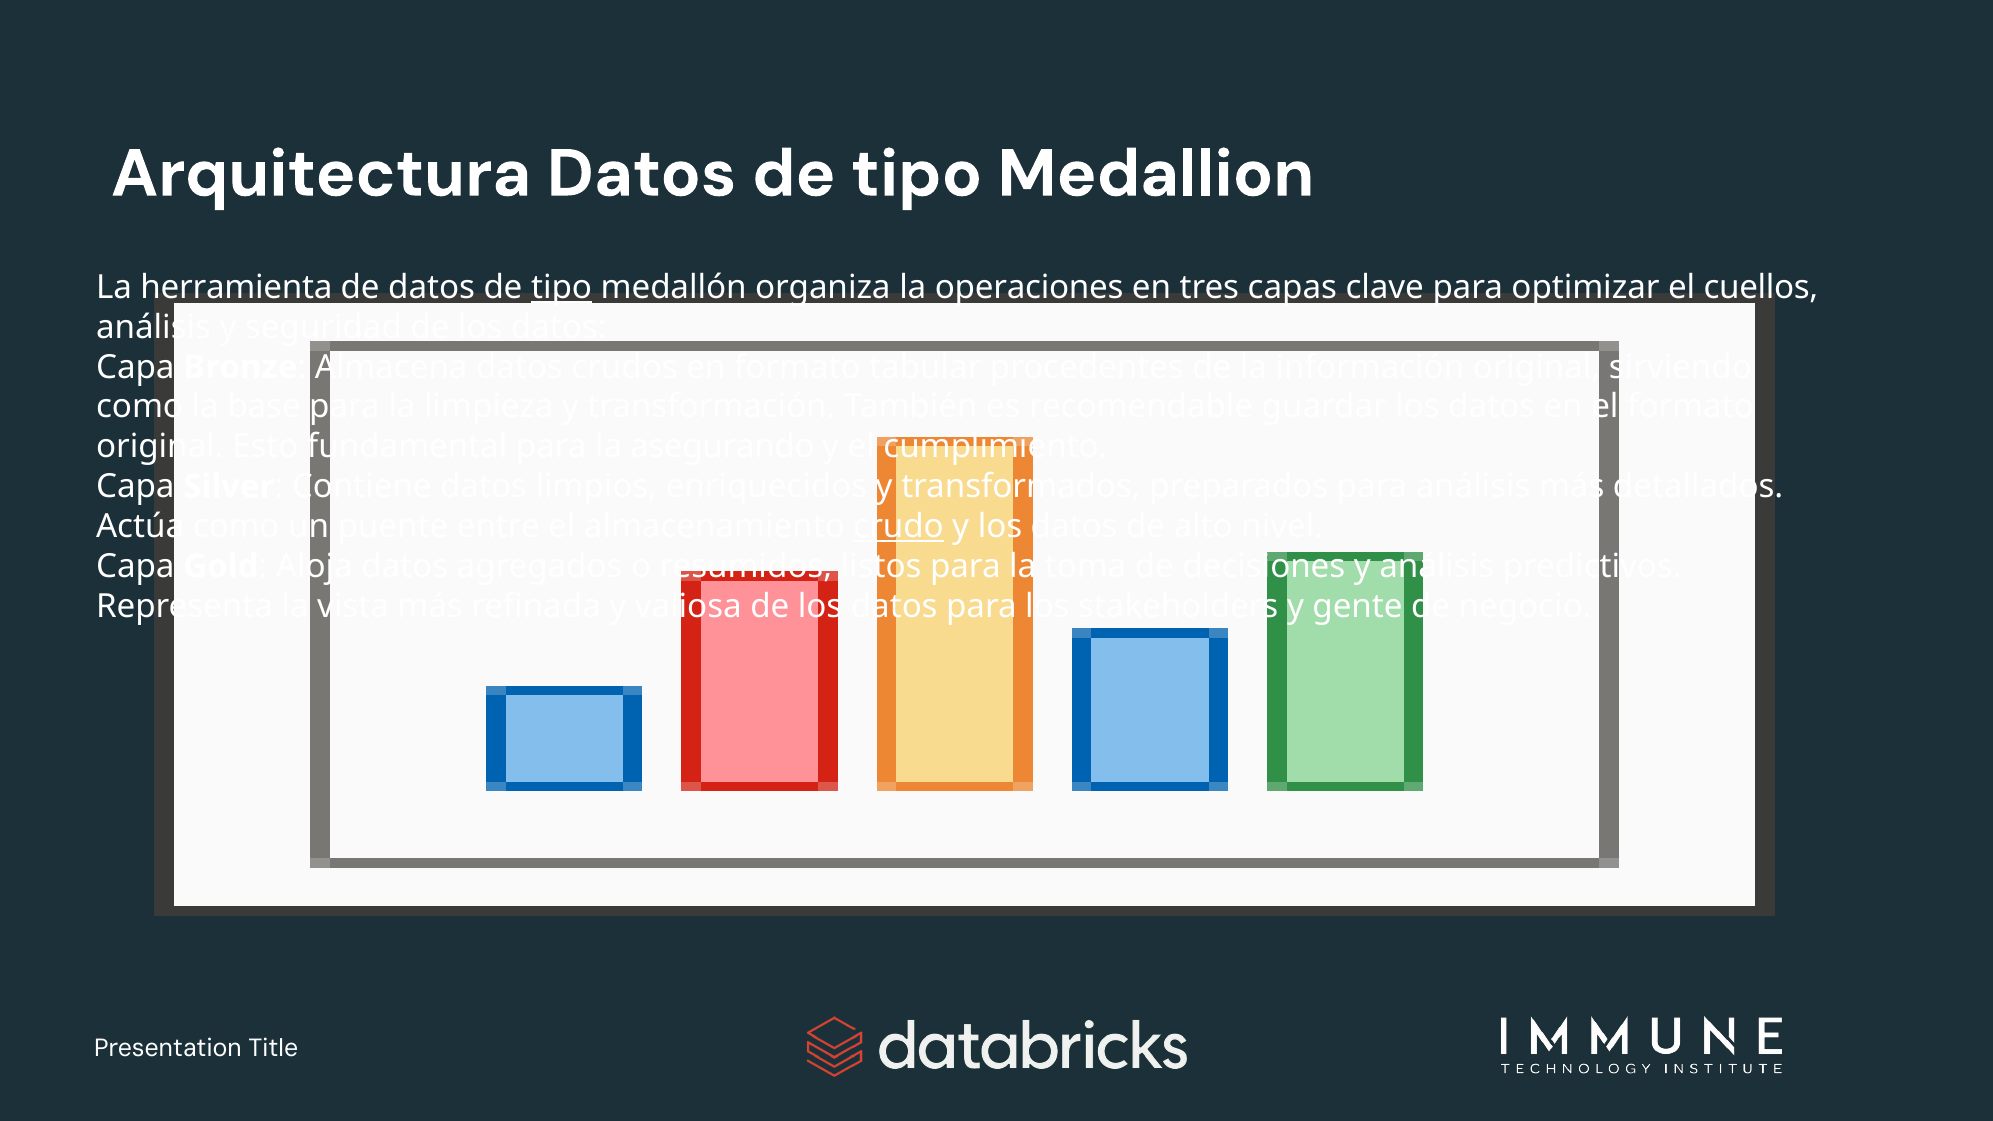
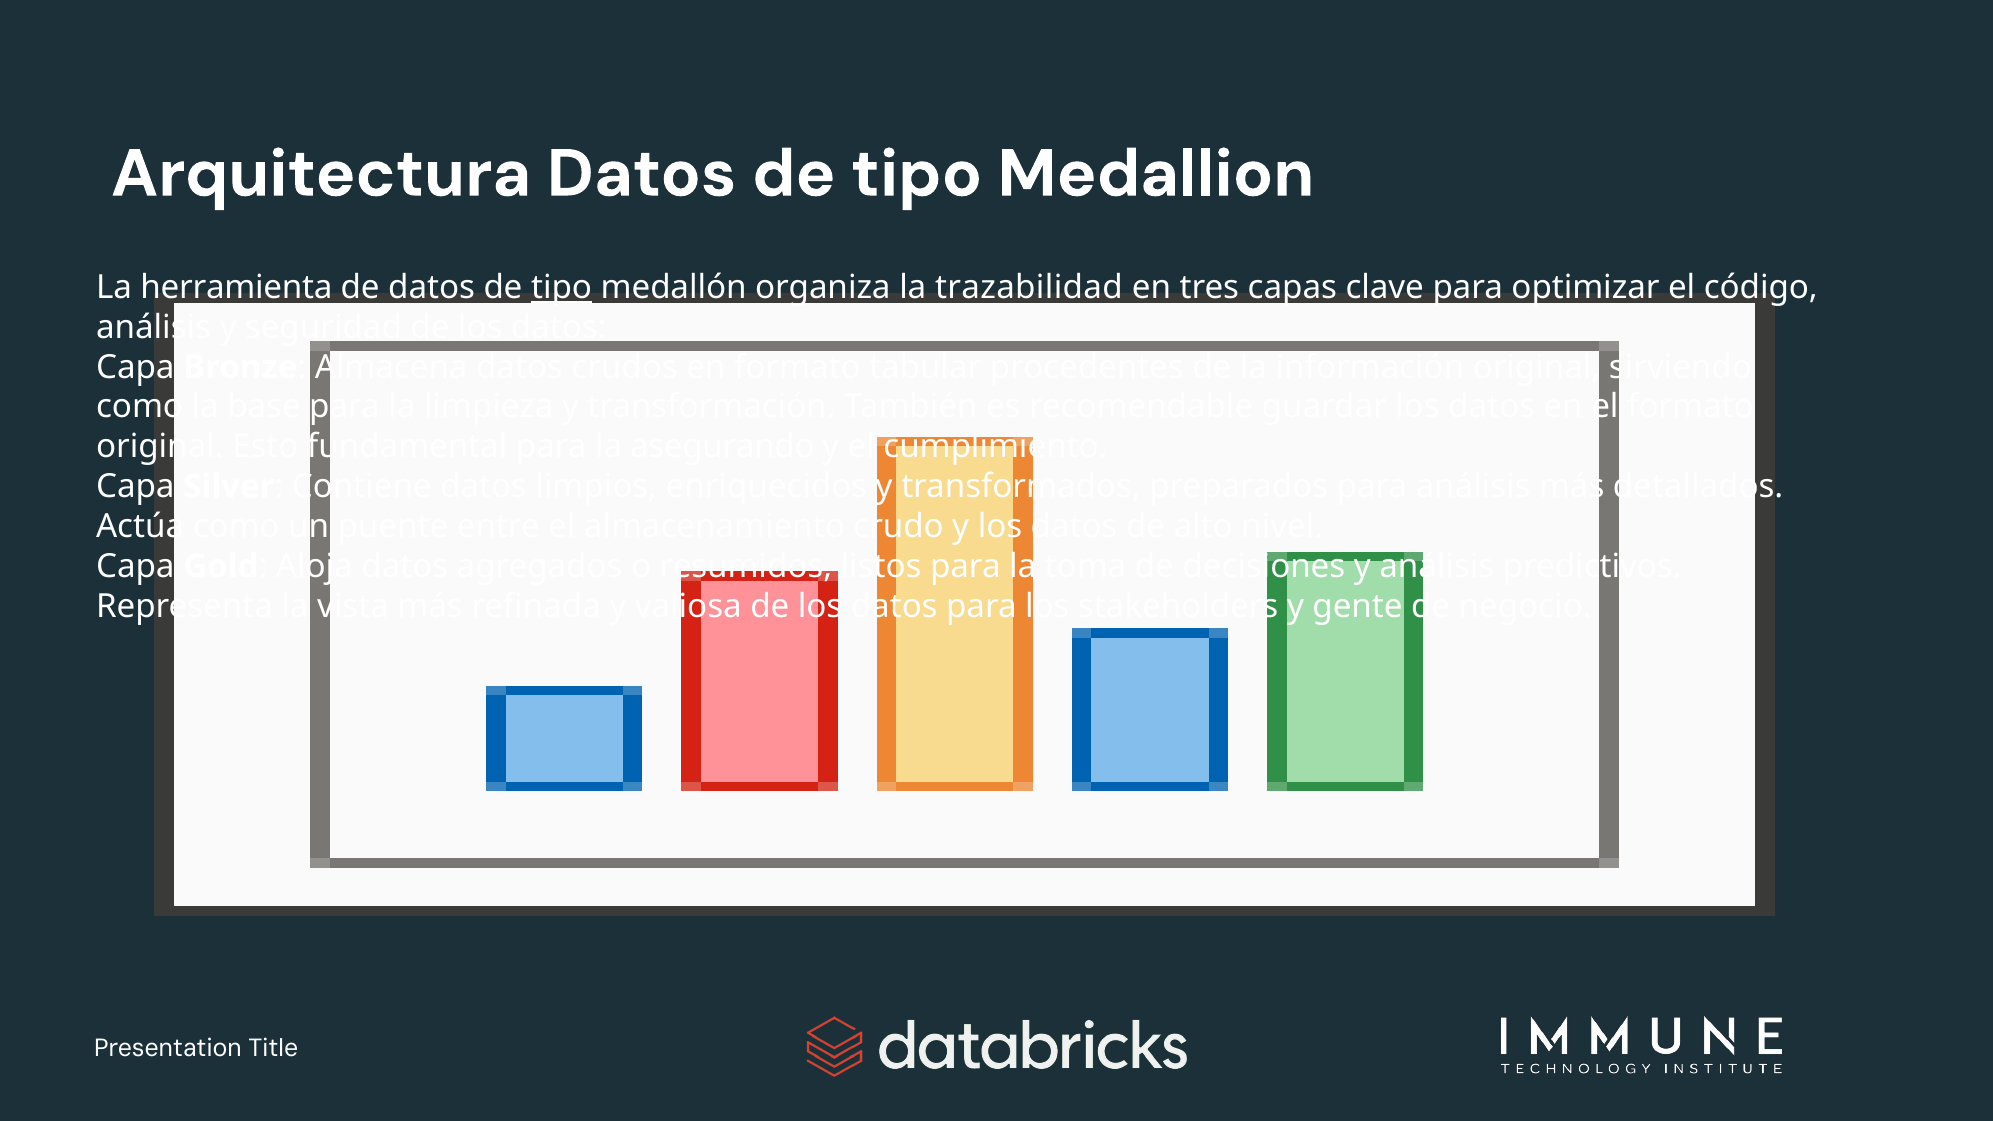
operaciones: operaciones -> trazabilidad (1029, 287)
cuellos: cuellos -> código (1761, 287)
crudo underline: present -> none (899, 527)
